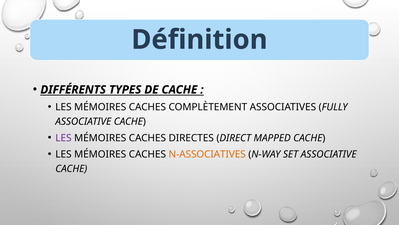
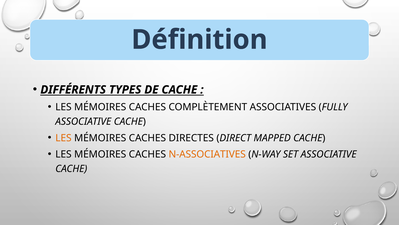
LES colour: purple -> orange (63, 138)
